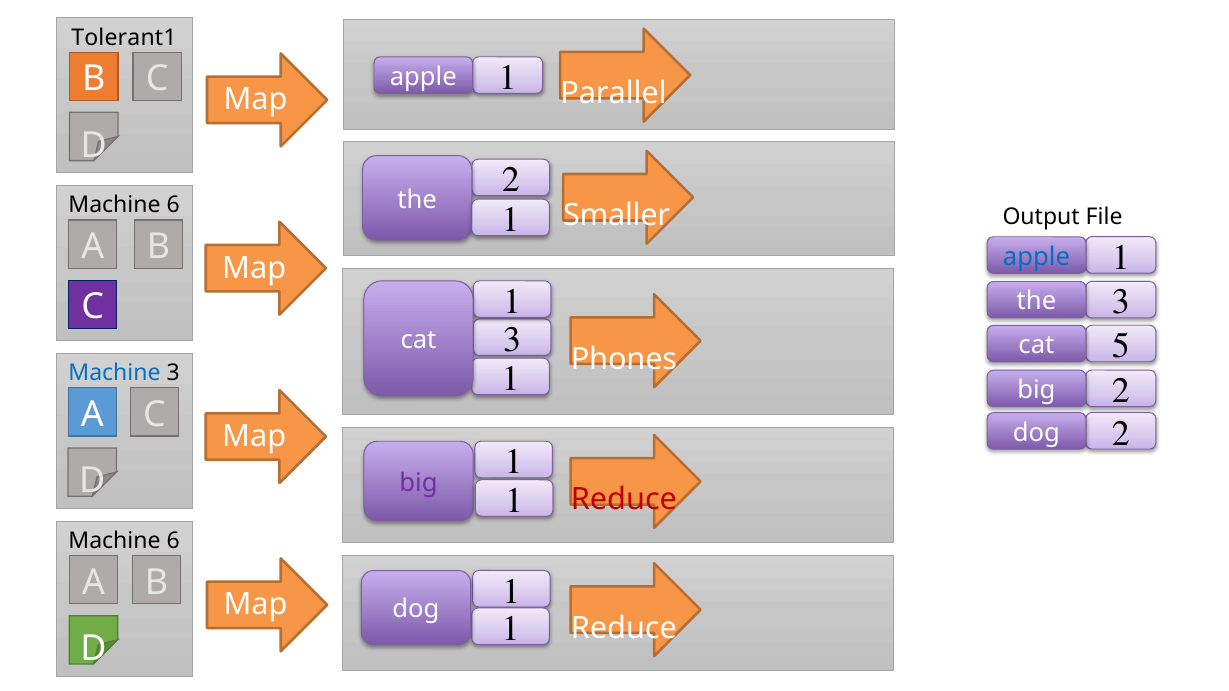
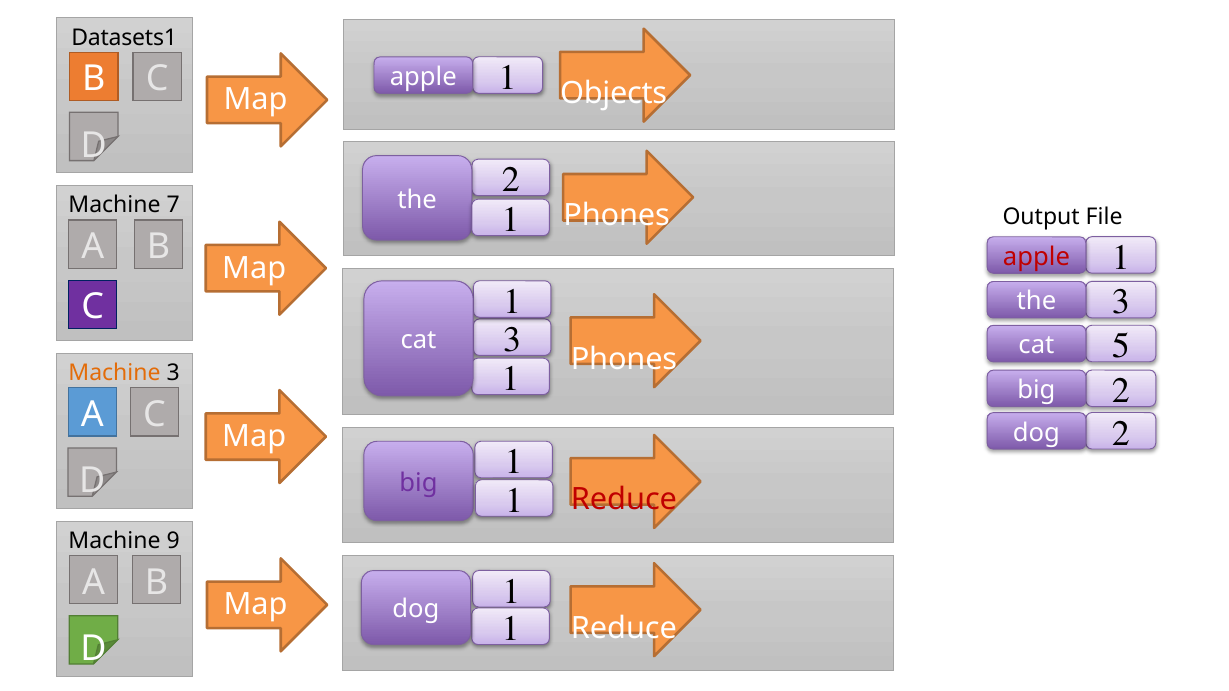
Tolerant1: Tolerant1 -> Datasets1 (124, 37)
Parallel: Parallel -> Objects (614, 93)
6: 6 -> 7 (173, 205)
Smaller: Smaller -> Phones (617, 216)
apple colour: blue -> red (1036, 257)
Machine colour: blue -> orange (115, 373)
6: 6 -> 9 (173, 541)
